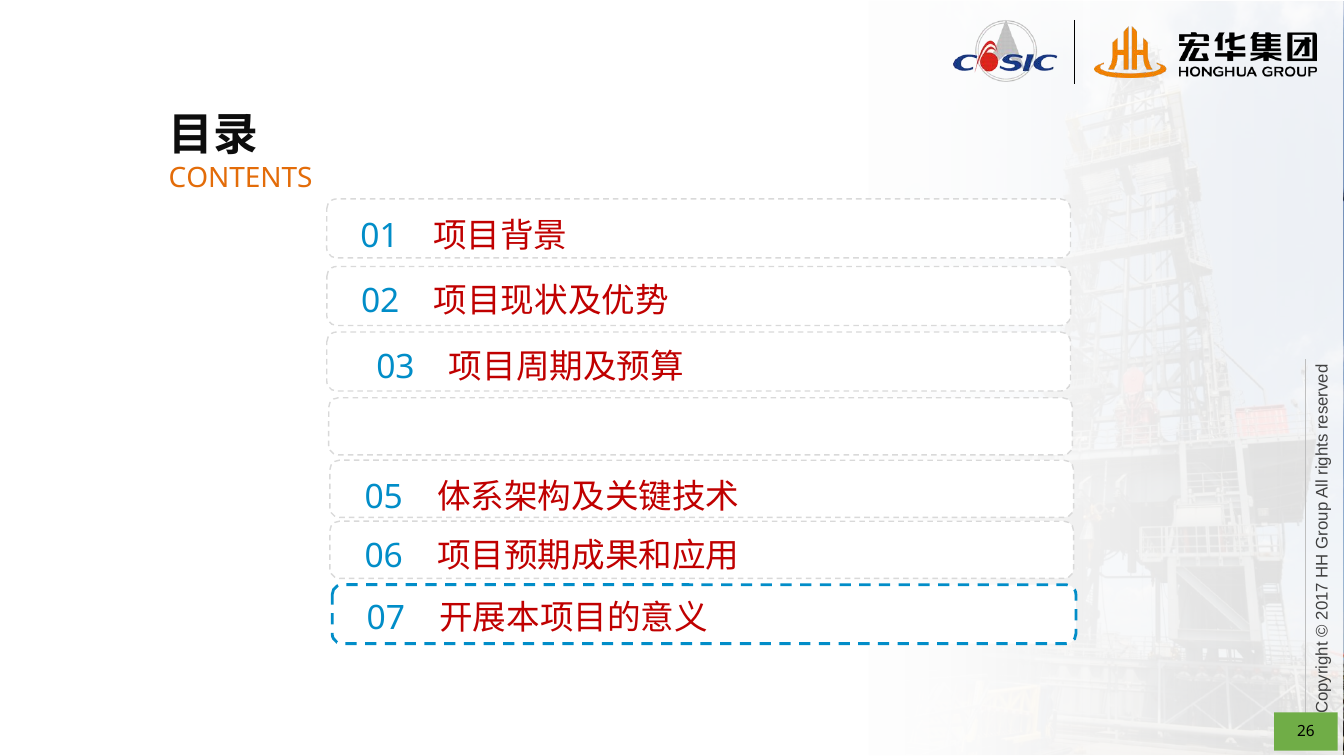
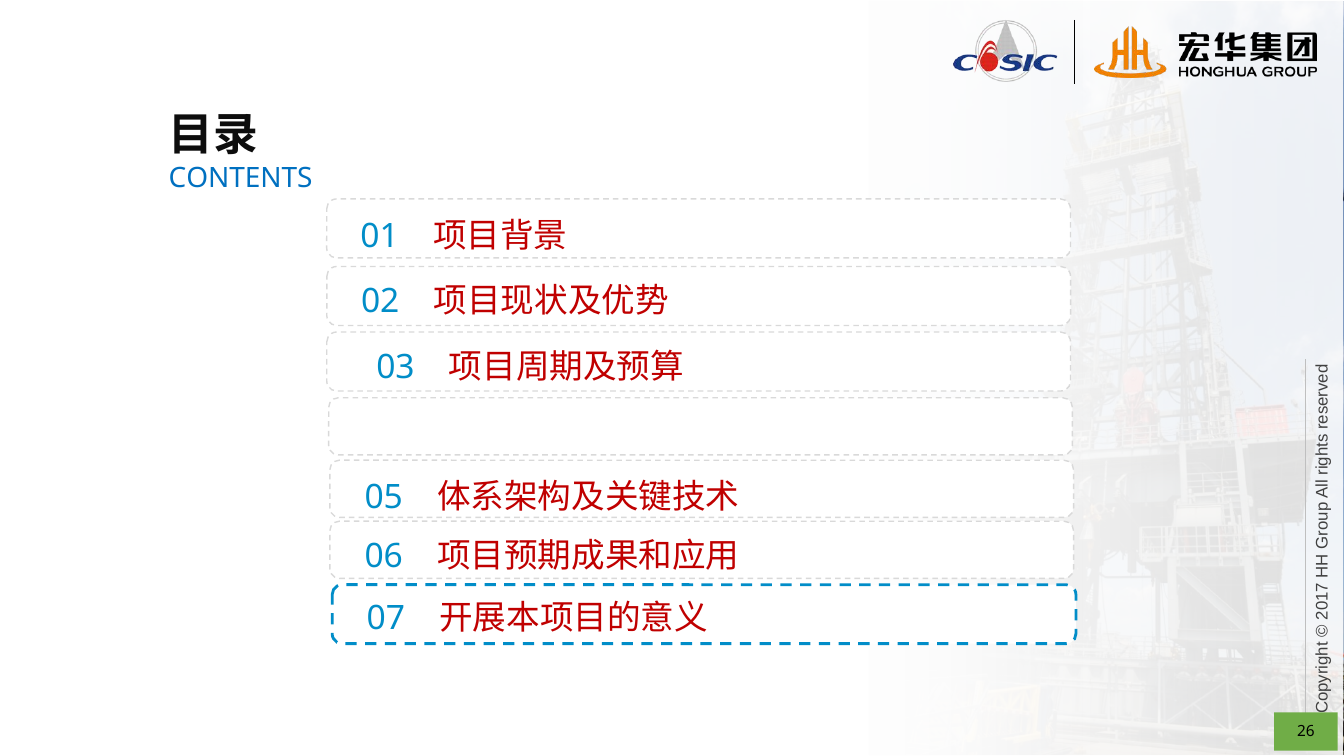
CONTENTS colour: orange -> blue (241, 178)
